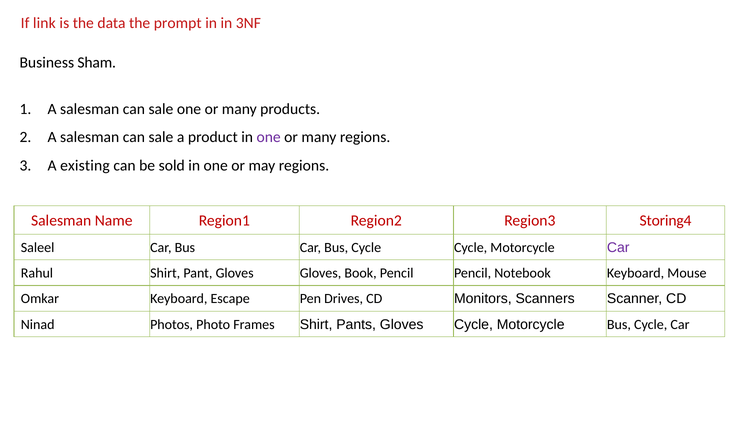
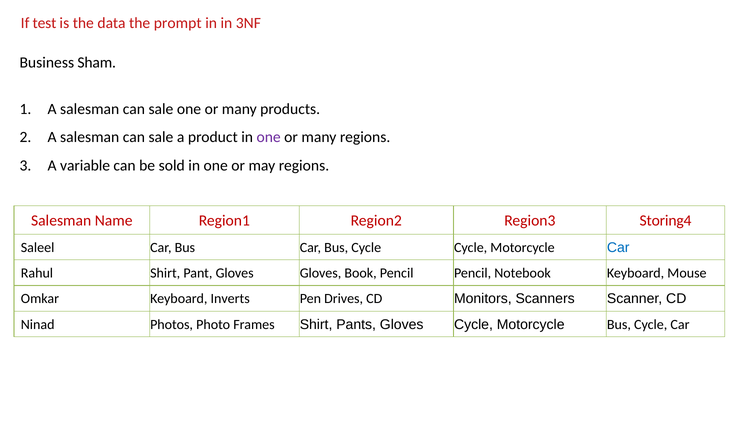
link: link -> test (44, 23)
existing: existing -> variable (85, 165)
Car colour: purple -> blue (618, 247)
Escape: Escape -> Inverts (230, 299)
